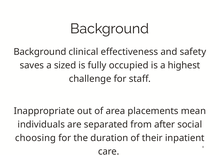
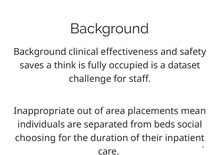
sized: sized -> think (65, 65)
highest: highest -> dataset (184, 65)
after: after -> beds (165, 124)
